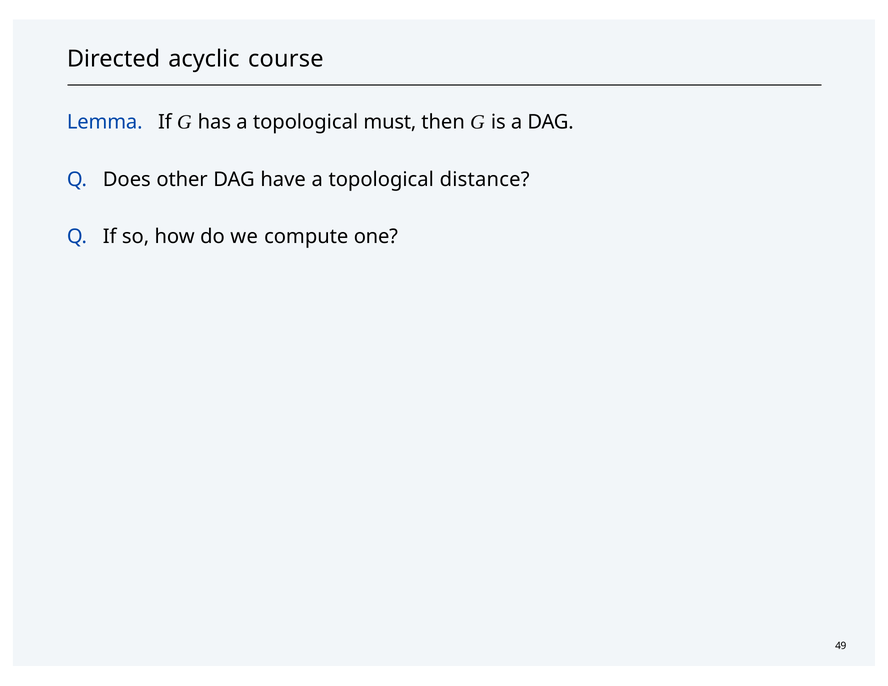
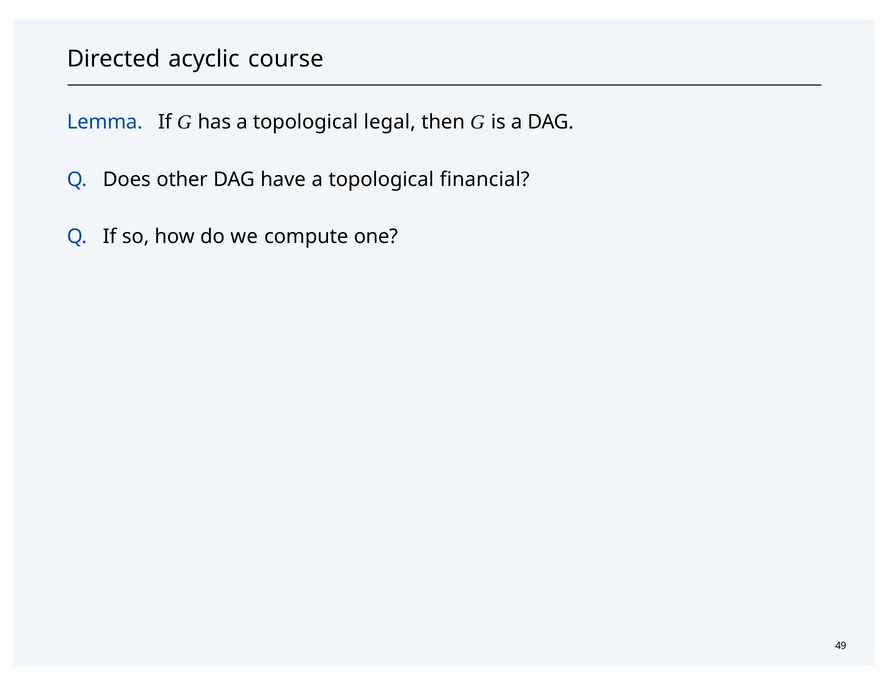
must: must -> legal (390, 122)
distance: distance -> financial (485, 179)
